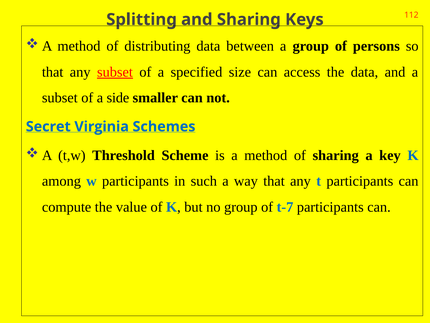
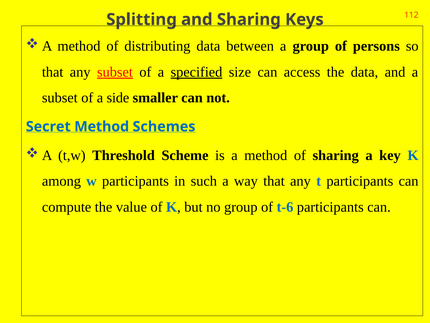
specified underline: none -> present (196, 72)
Secret Virginia: Virginia -> Method (102, 126)
t-7: t-7 -> t-6 (285, 207)
